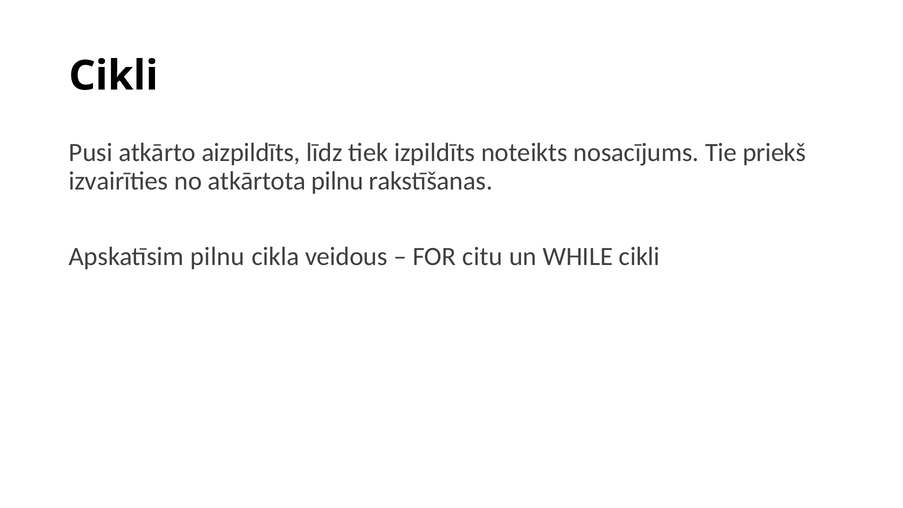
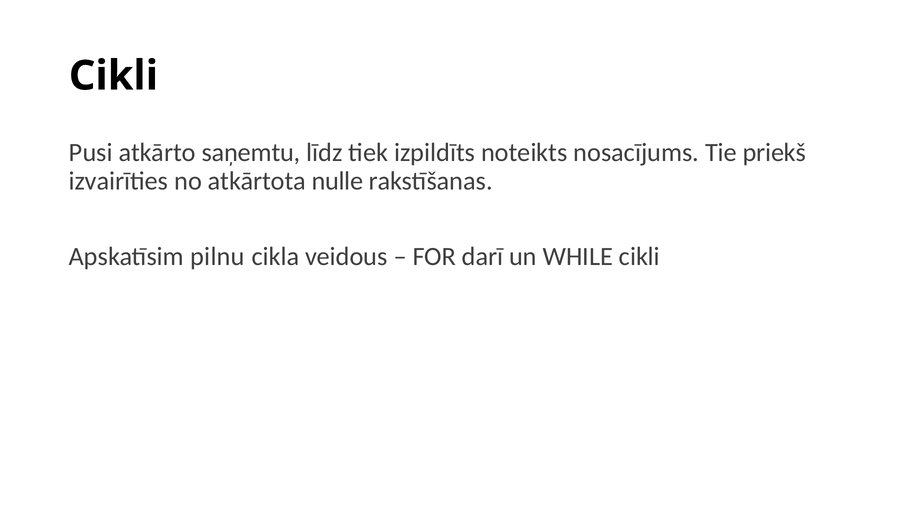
aizpildīts: aizpildīts -> saņemtu (251, 153)
atkārtota pilnu: pilnu -> nulle (337, 181)
citu: citu -> darī (483, 257)
